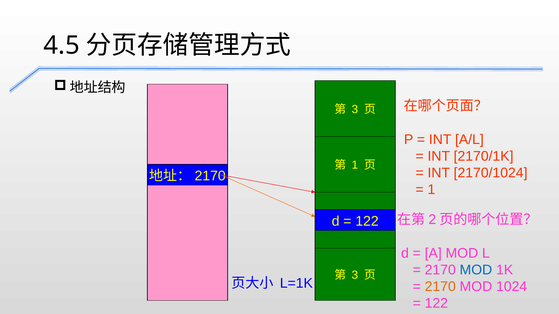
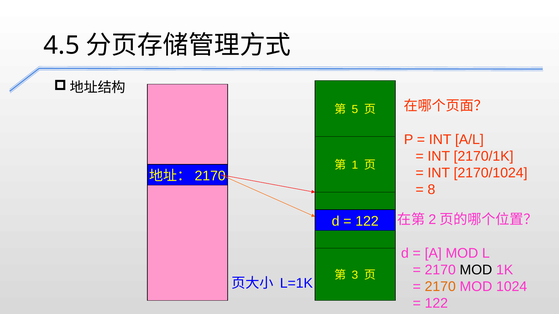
3: 3 -> 5 (355, 109)
1: 1 -> 8 (431, 190)
MOD colour: blue -> black (476, 270)
